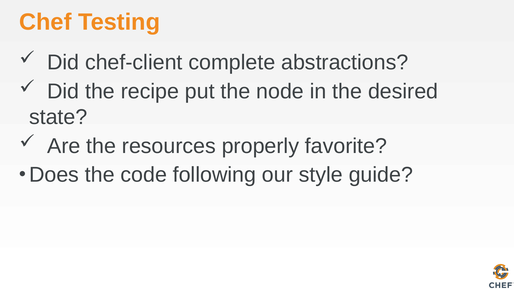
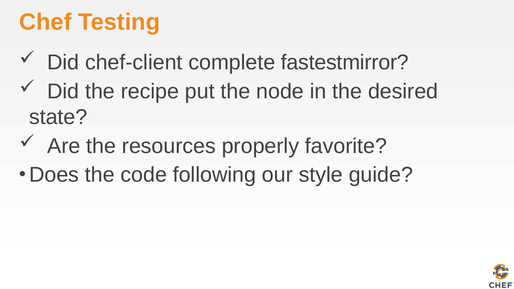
abstractions: abstractions -> fastestmirror (345, 63)
